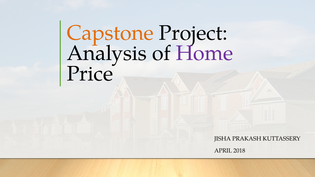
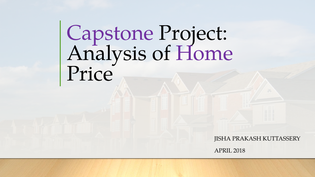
Capstone colour: orange -> purple (110, 33)
